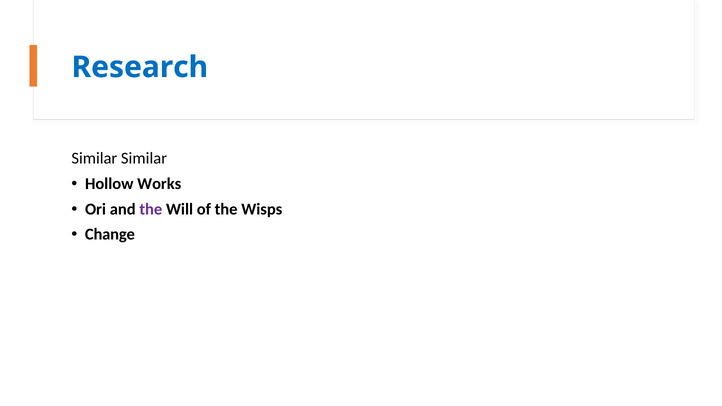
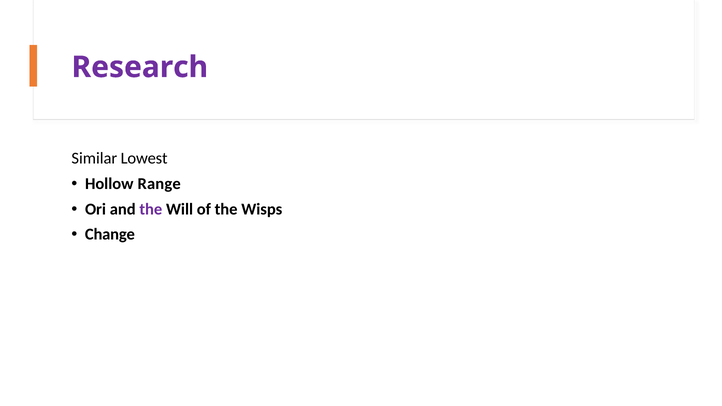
Research colour: blue -> purple (140, 67)
Similar Similar: Similar -> Lowest (144, 159)
Works: Works -> Range (159, 184)
